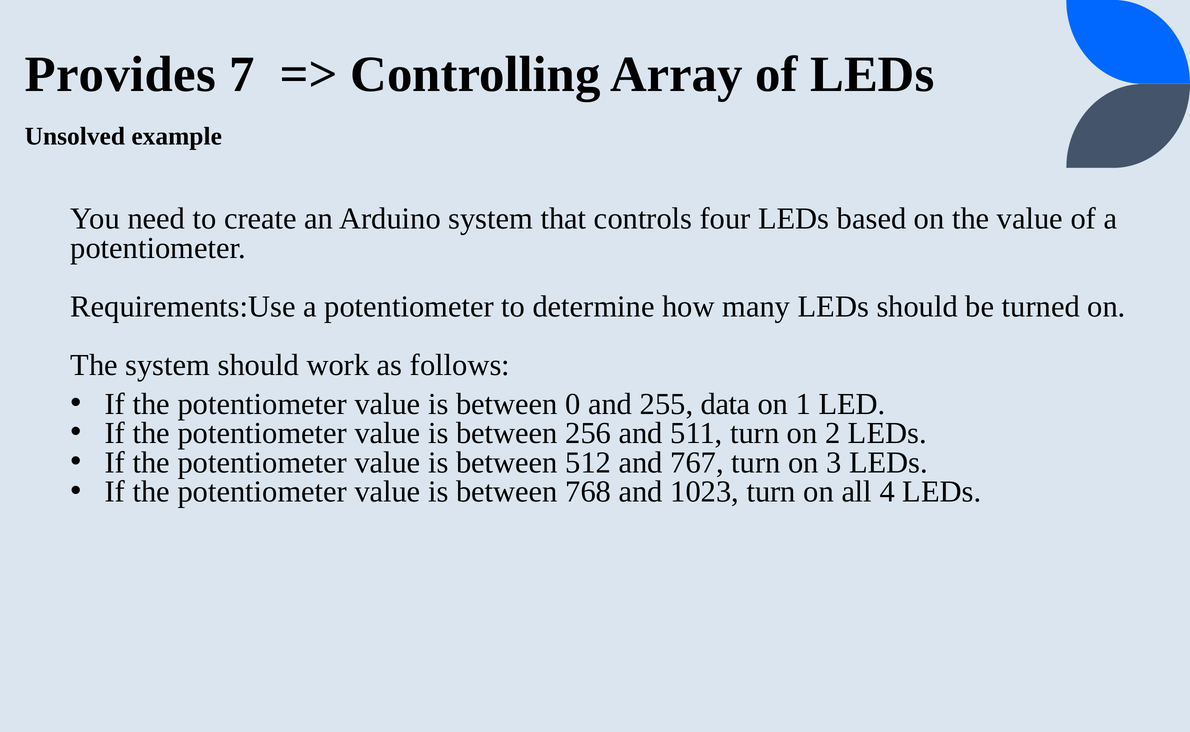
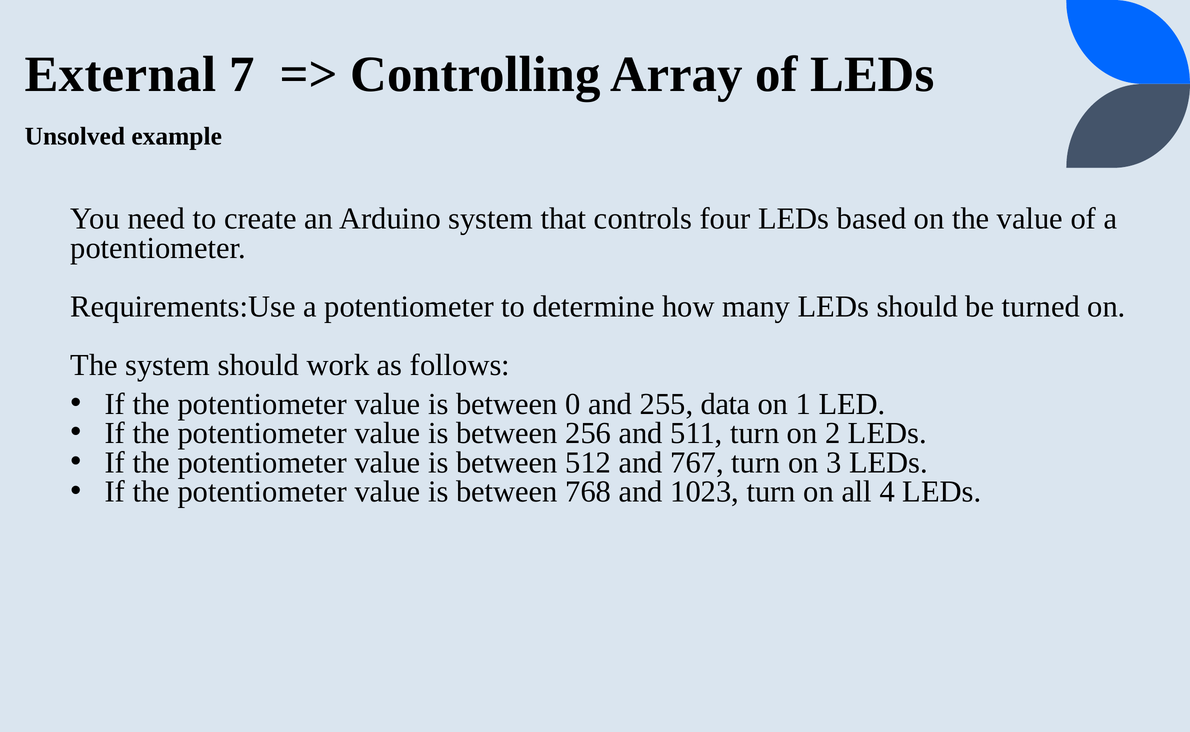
Provides: Provides -> External (120, 75)
